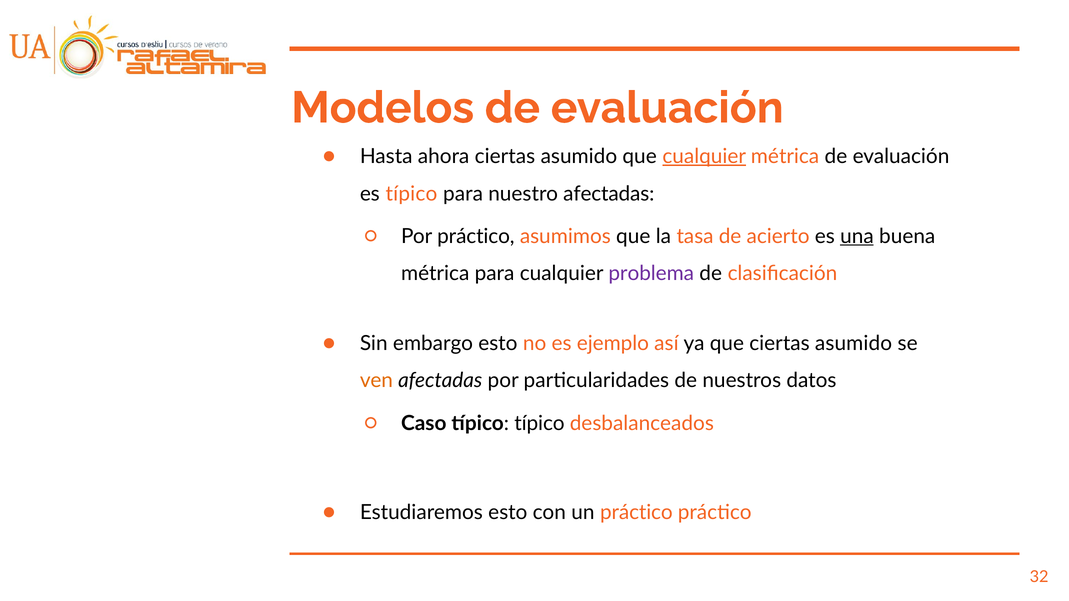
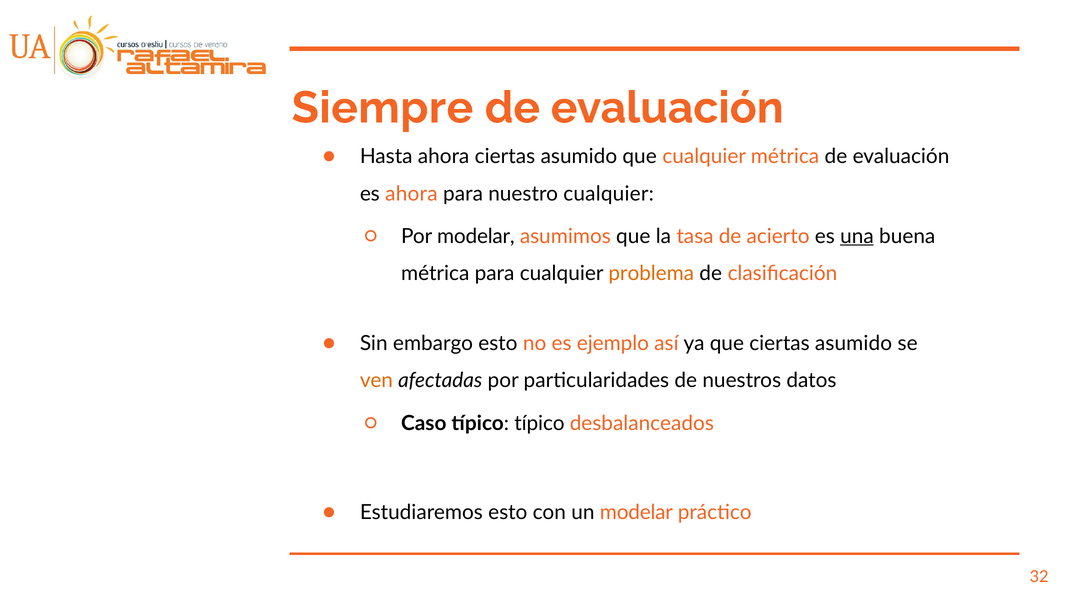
Modelos: Modelos -> Siempre (382, 108)
cualquier underline: present -> none (704, 156)
es típico: típico -> ahora (411, 194)
nuestro afectadas: afectadas -> cualquier (609, 194)
Por práctico: práctico -> modelar (476, 236)
problema colour: purple -> orange (651, 274)
un práctico: práctico -> modelar (636, 513)
